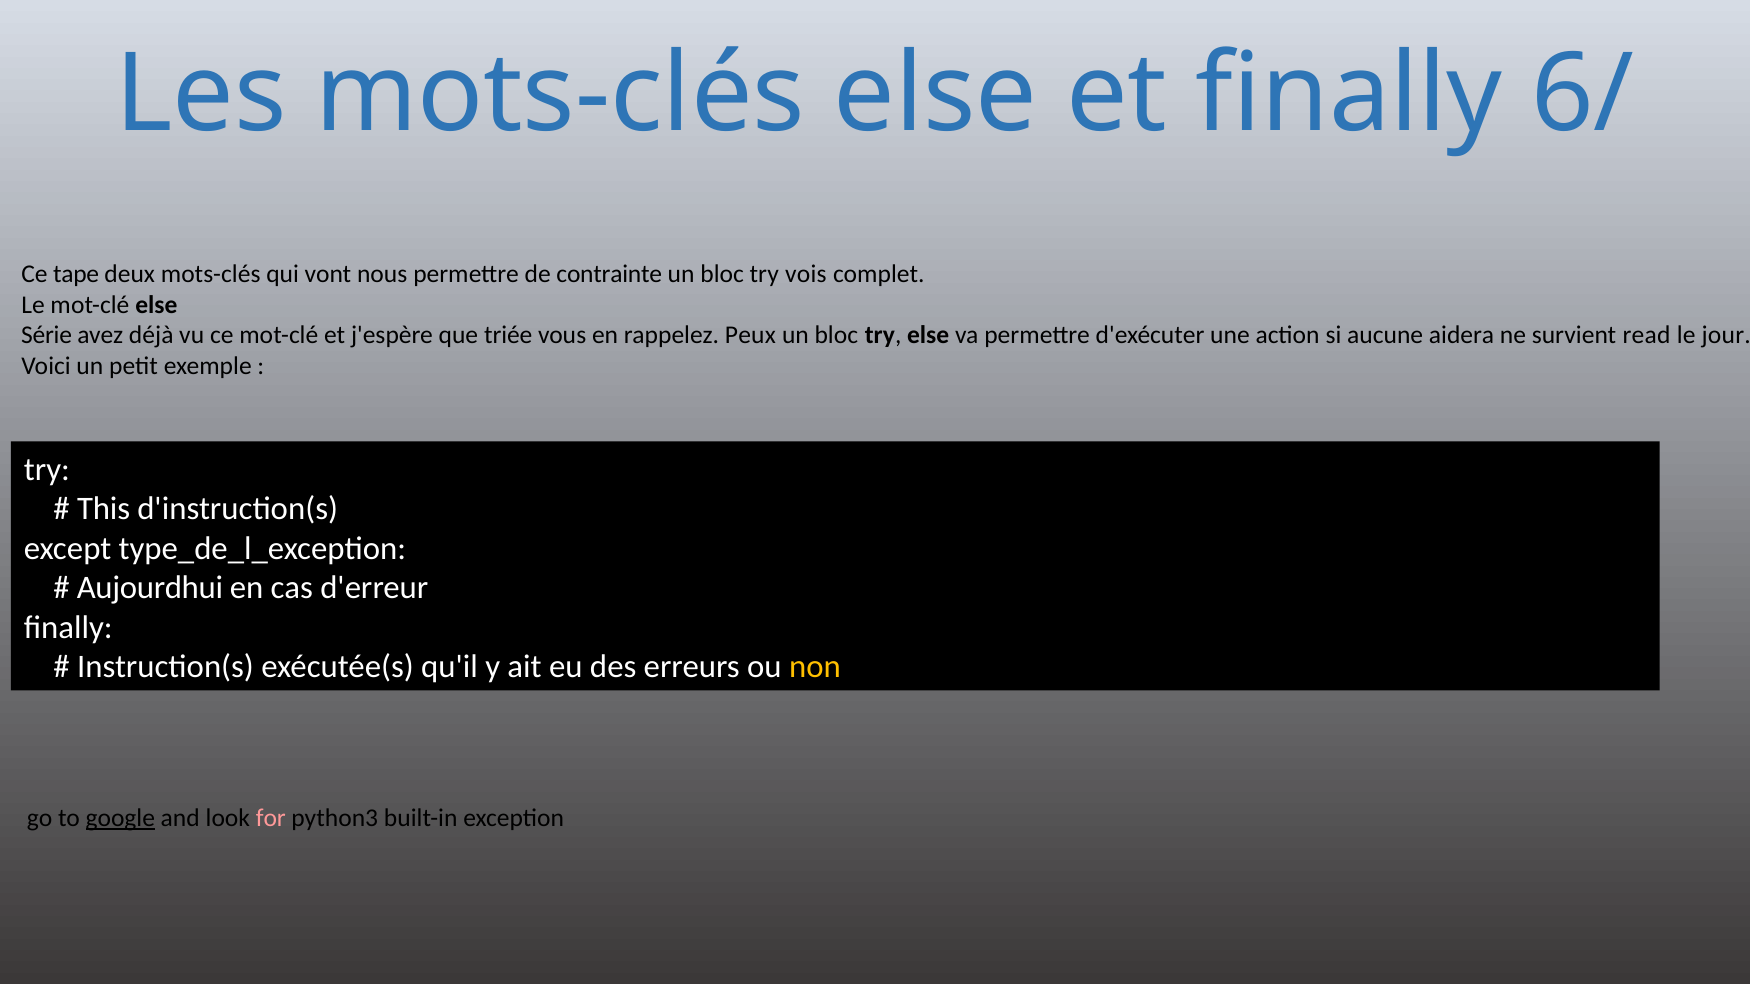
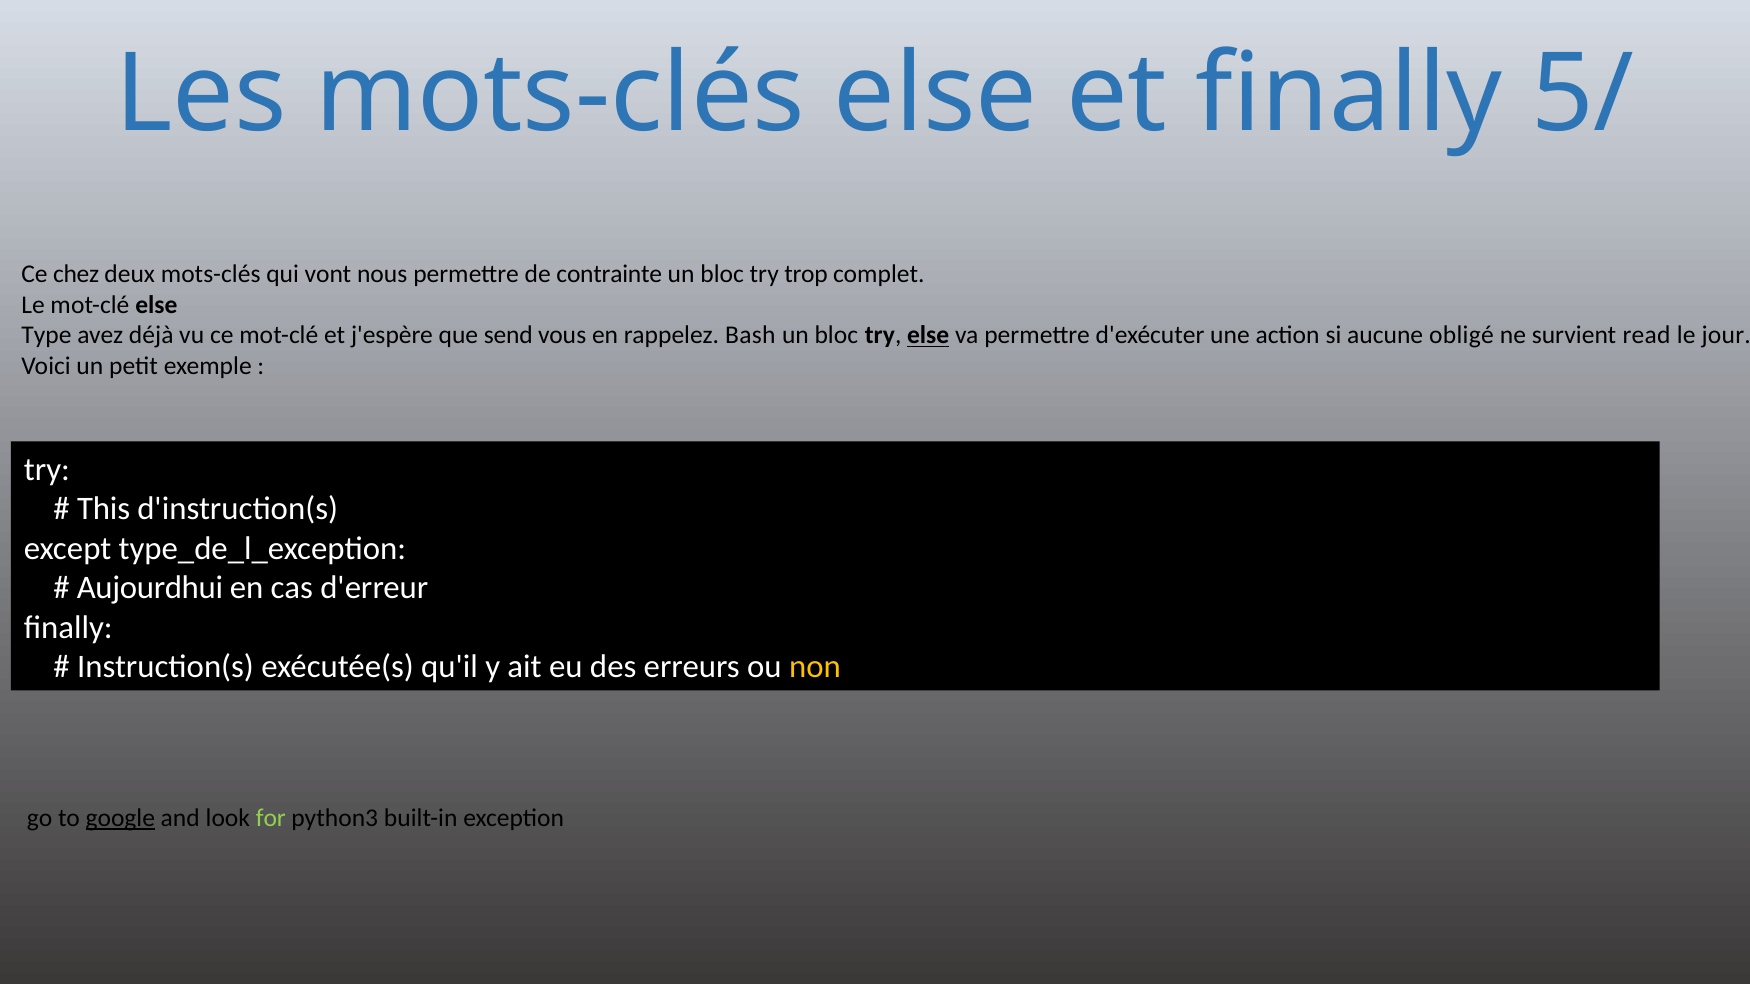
6/: 6/ -> 5/ (1583, 94)
tape: tape -> chez (76, 274)
vois: vois -> trop (806, 274)
Série: Série -> Type (46, 336)
triée: triée -> send (508, 336)
Peux: Peux -> Bash (750, 336)
else underline: none -> present (928, 336)
aidera: aidera -> obligé (1461, 336)
for colour: pink -> light green (271, 818)
